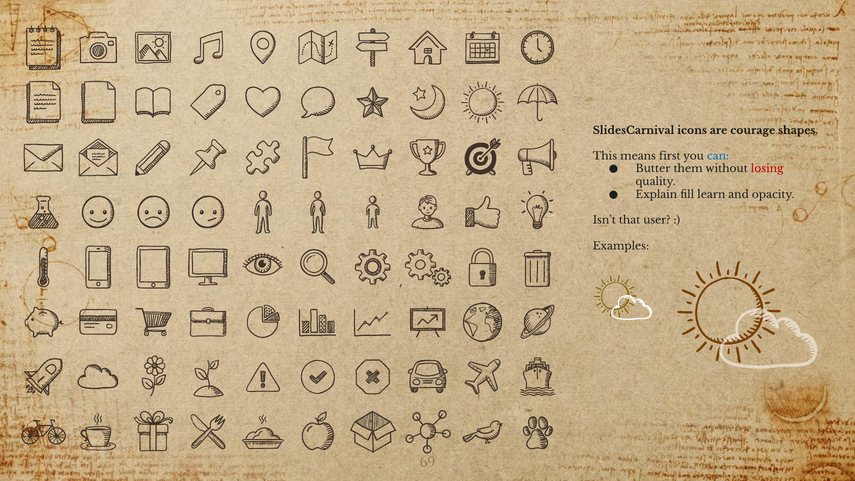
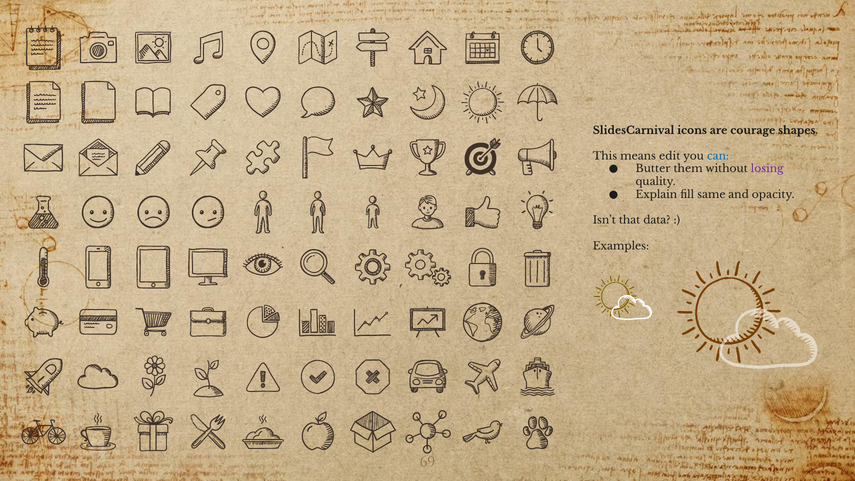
first: first -> edit (670, 156)
losing colour: red -> purple (767, 169)
learn: learn -> same (711, 195)
user: user -> data (657, 220)
